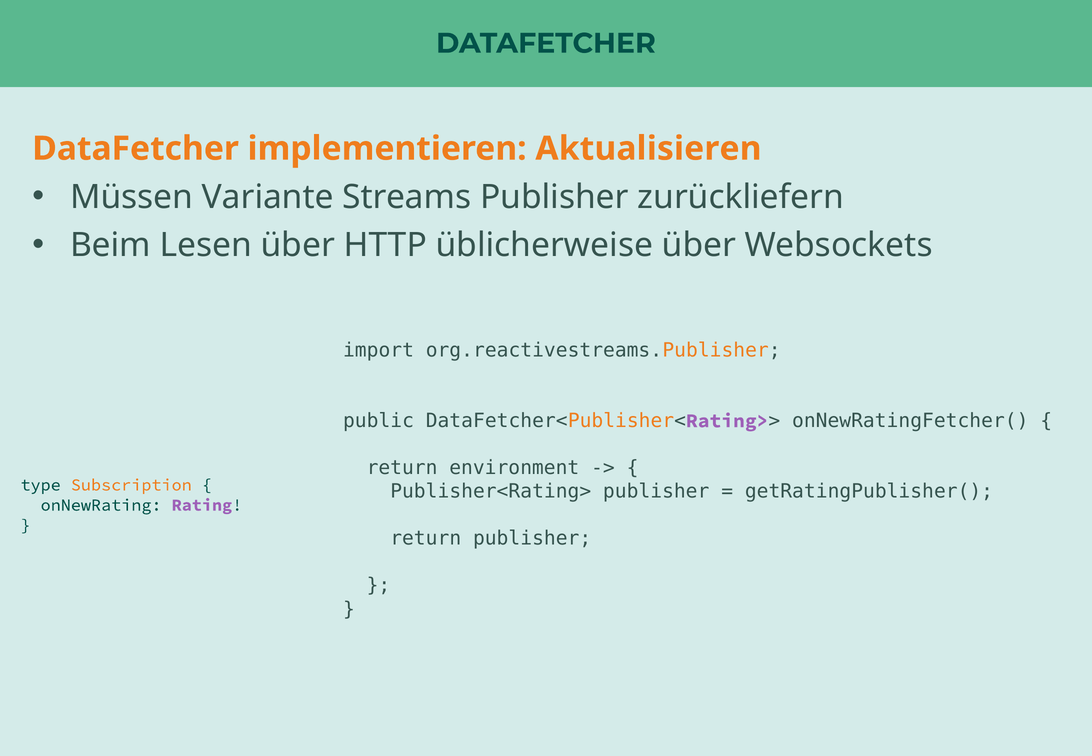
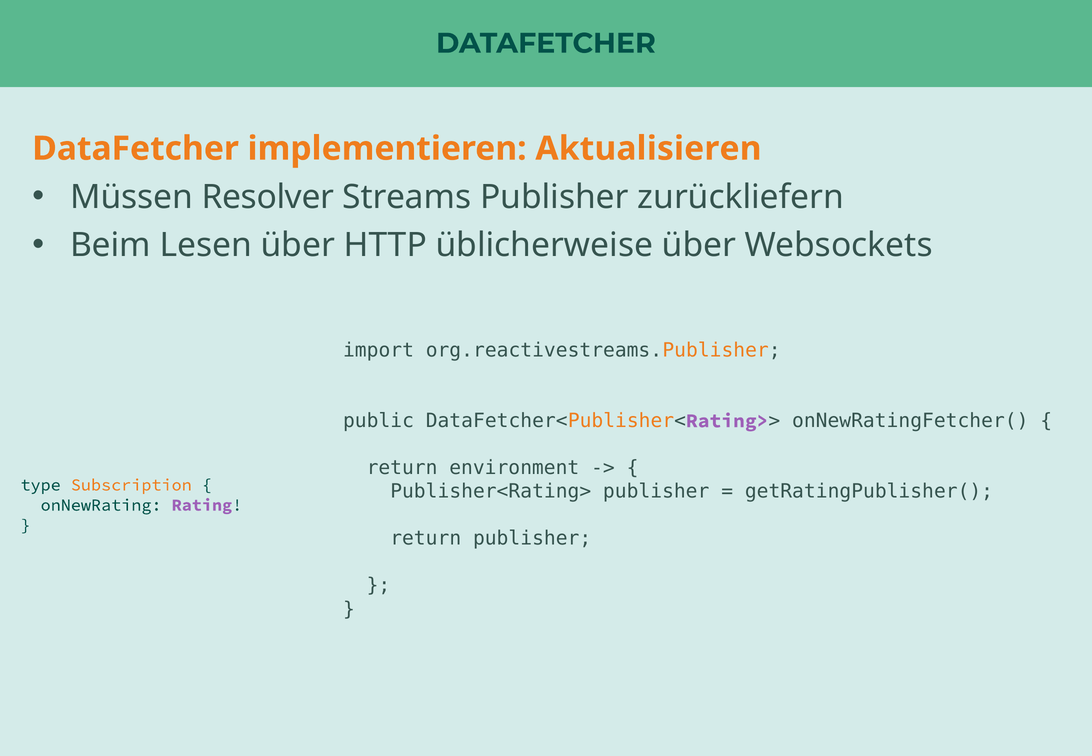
Variante: Variante -> Resolver (268, 197)
